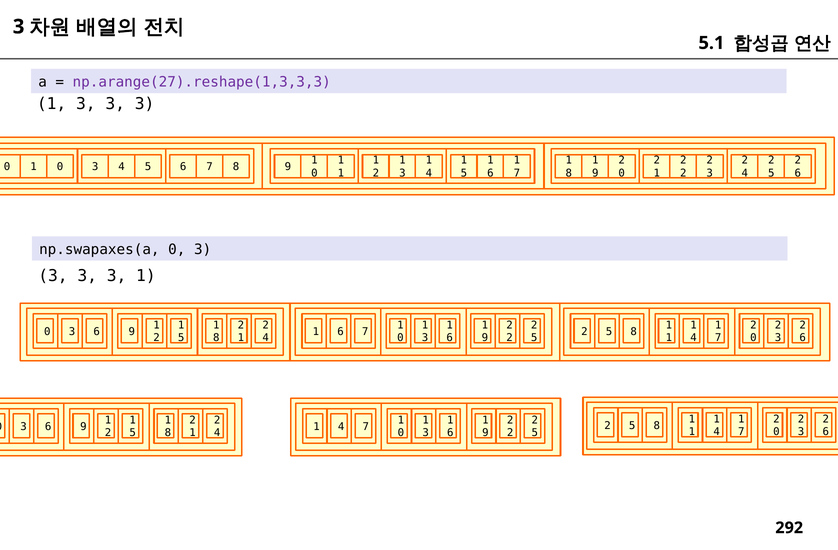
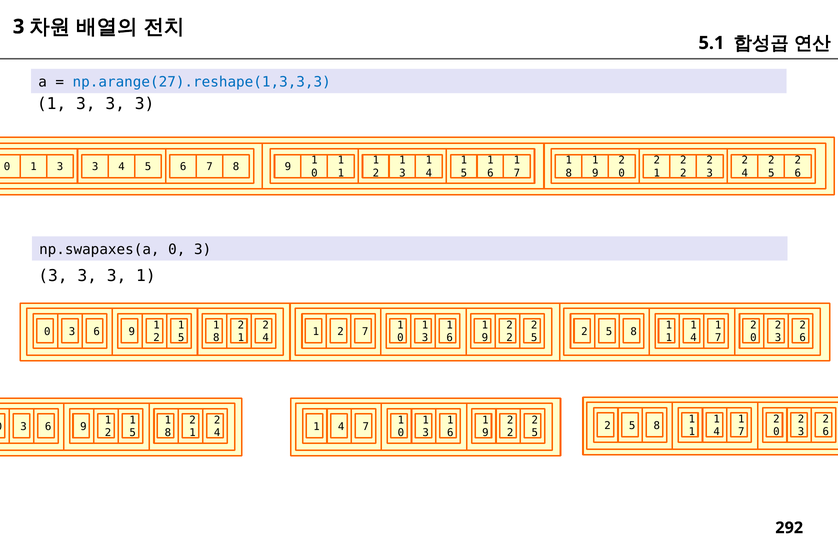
np.arange(27).reshape(1,3,3,3 colour: purple -> blue (202, 82)
0: 0 -> 3 (60, 167)
6: 6 -> 2 (341, 332)
